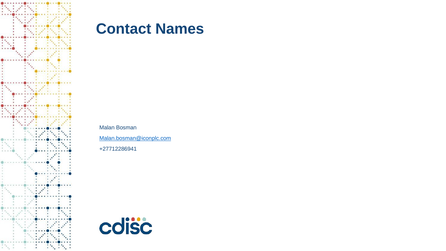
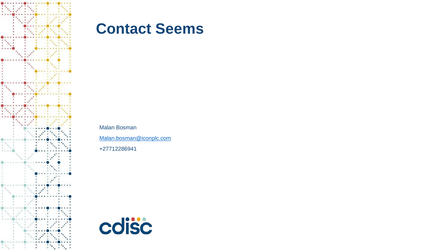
Names: Names -> Seems (180, 29)
